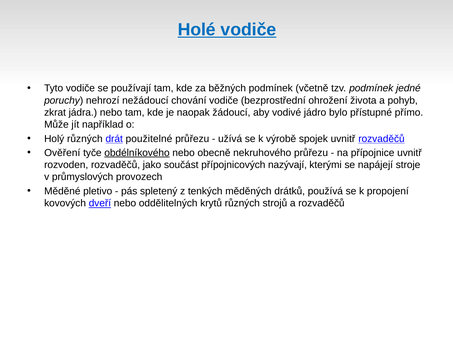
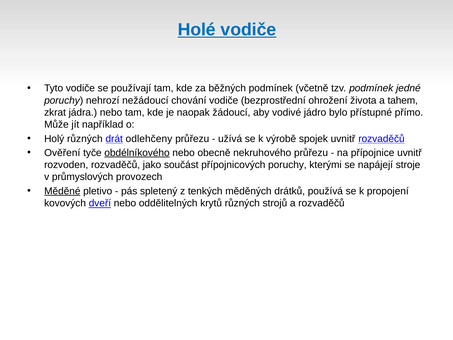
pohyb: pohyb -> tahem (403, 100)
použitelné: použitelné -> odlehčeny (149, 139)
přípojnicových nazývají: nazývají -> poruchy (287, 165)
Měděné underline: none -> present (62, 191)
